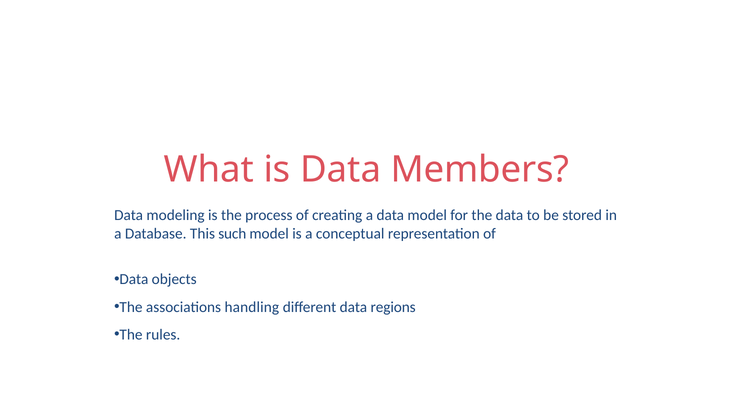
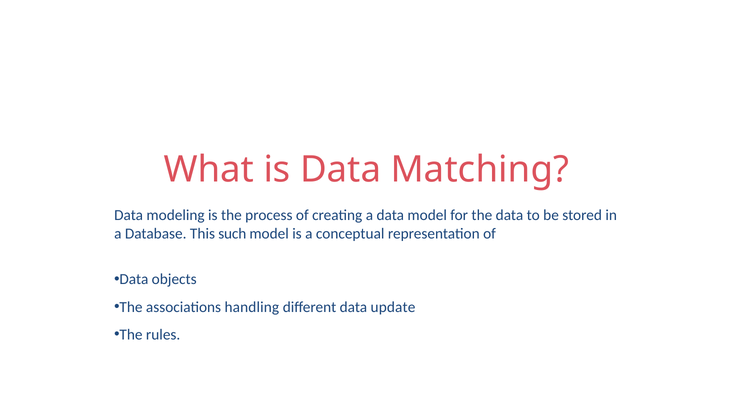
Members: Members -> Matching (480, 169)
regions: regions -> update (393, 306)
